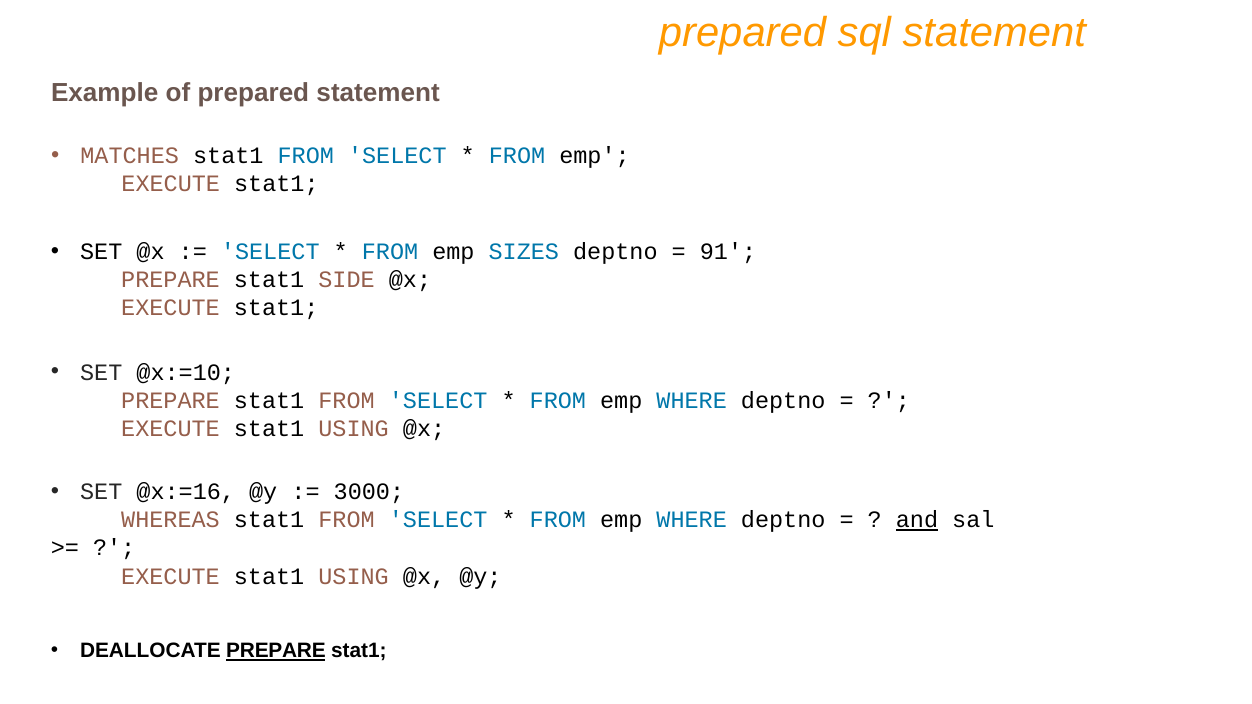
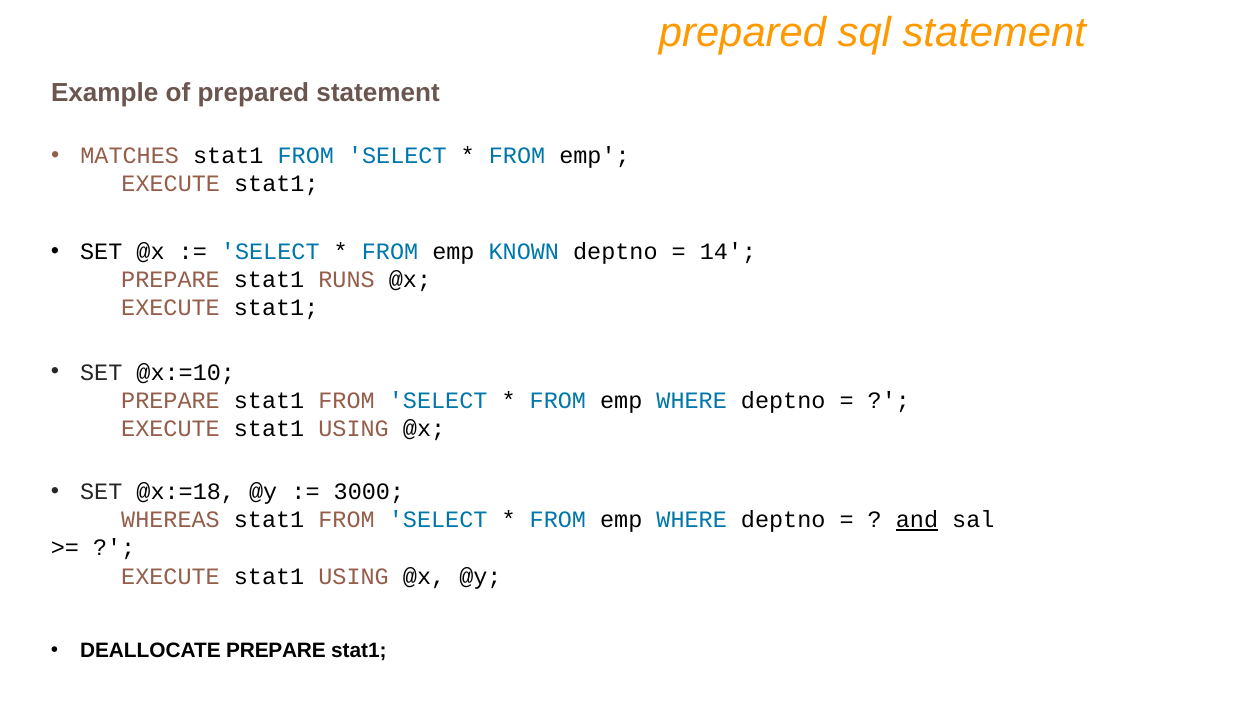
SIZES: SIZES -> KNOWN (524, 252)
91: 91 -> 14 (728, 252)
SIDE: SIDE -> RUNS (347, 280)
@x:=16: @x:=16 -> @x:=18 (186, 492)
PREPARE underline: present -> none (276, 651)
